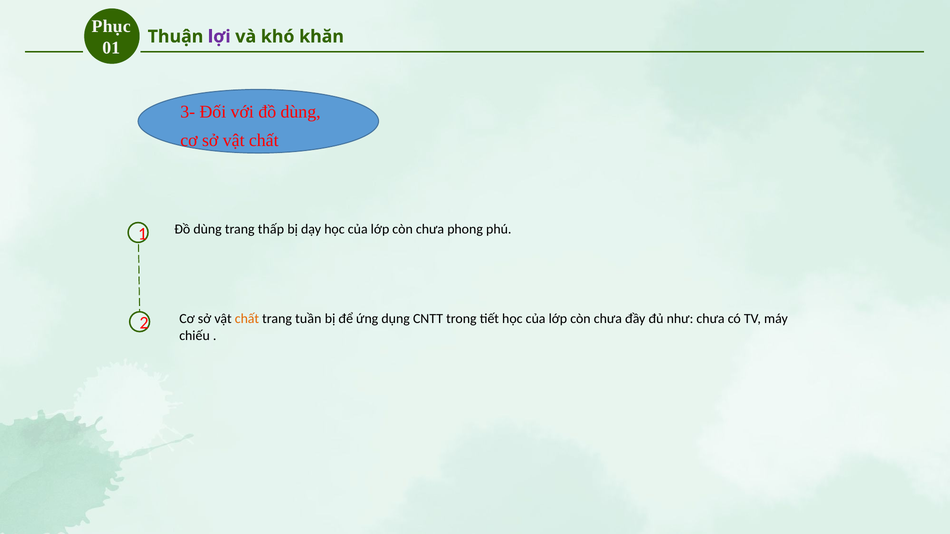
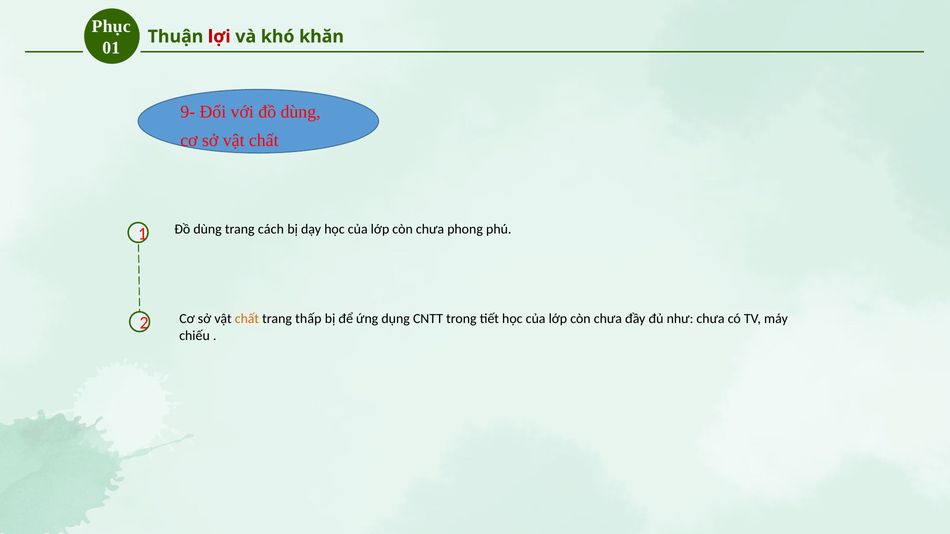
lợi colour: purple -> red (219, 37)
3-: 3- -> 9- (188, 112)
thấp: thấp -> cách (271, 229)
tuần: tuần -> thấp (308, 319)
